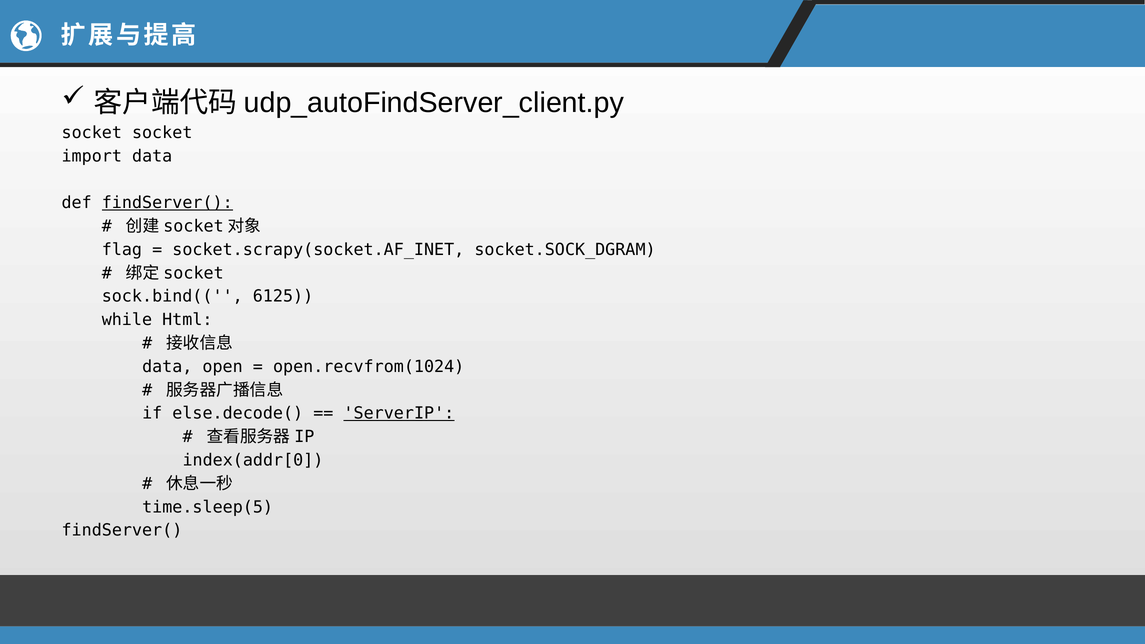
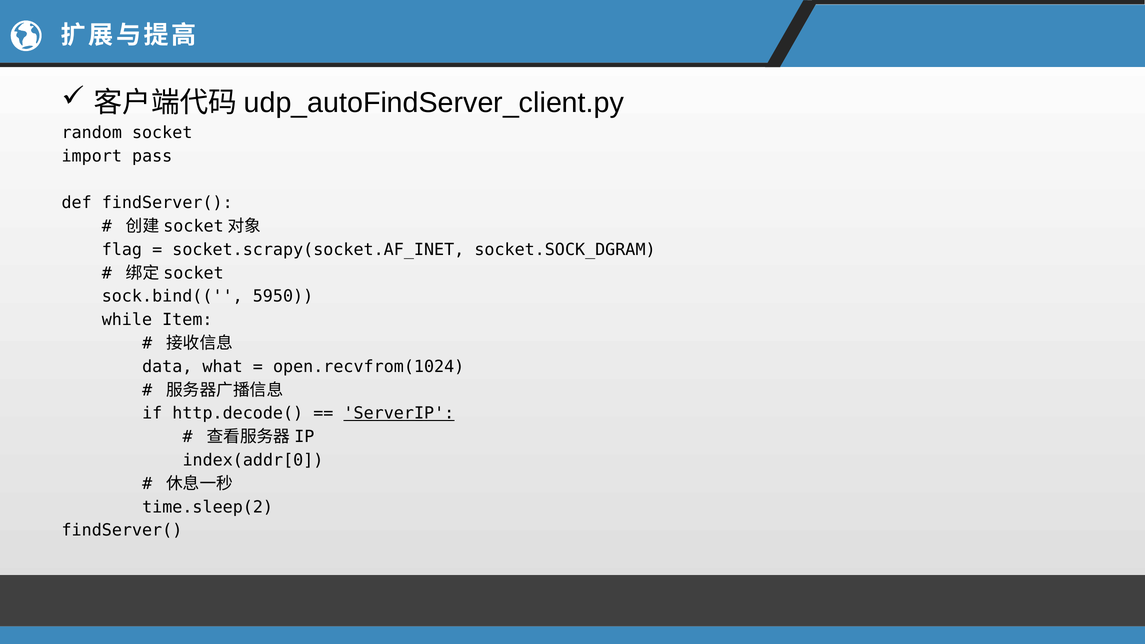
socket: socket -> random (92, 133)
import data: data -> pass (152, 156)
findServer( underline: present -> none (167, 203)
6125: 6125 -> 5950 (283, 297)
Html: Html -> Item (187, 320)
open: open -> what (223, 367)
else.decode(: else.decode( -> http.decode( (238, 413)
time.sleep(5: time.sleep(5 -> time.sleep(2 (208, 507)
